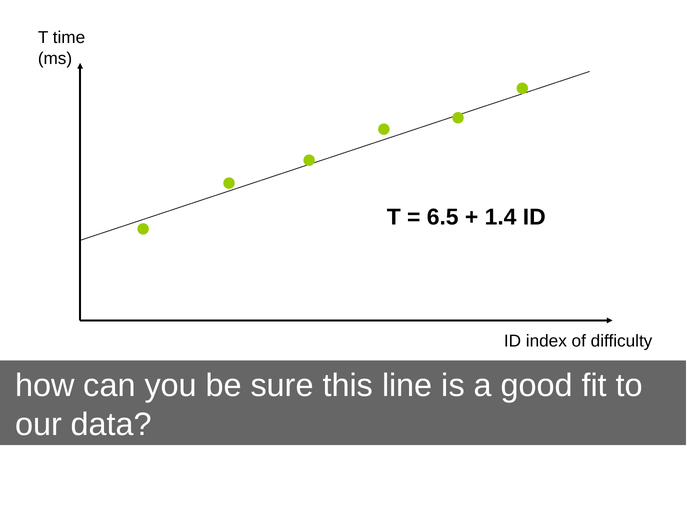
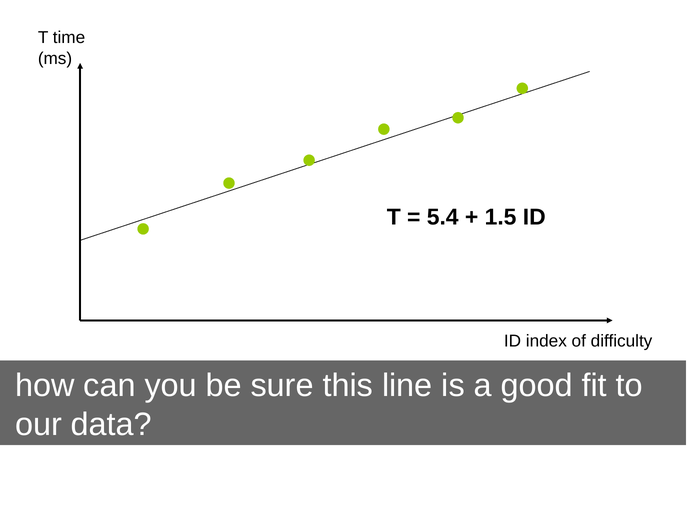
6.5: 6.5 -> 5.4 (443, 217)
1.4: 1.4 -> 1.5 (501, 217)
